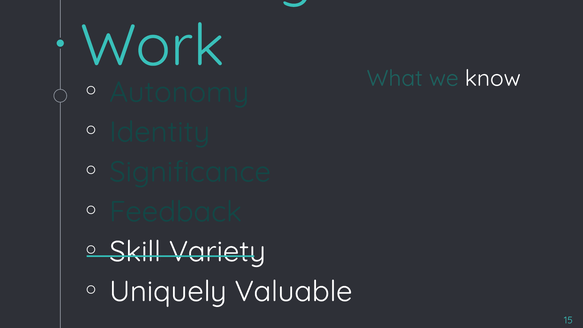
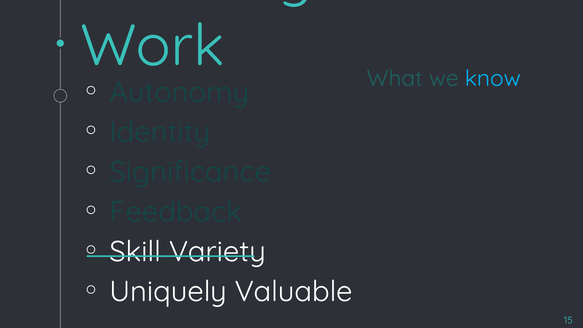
know colour: white -> light blue (493, 78)
